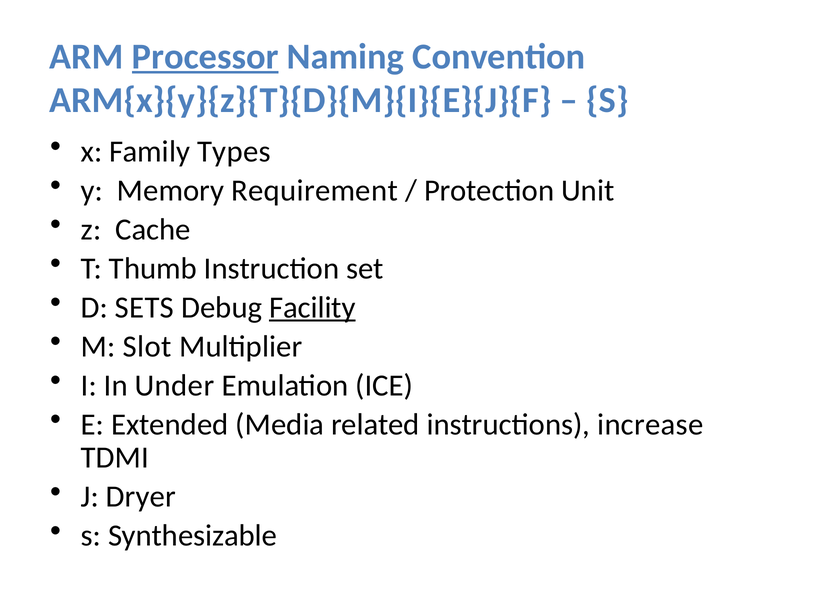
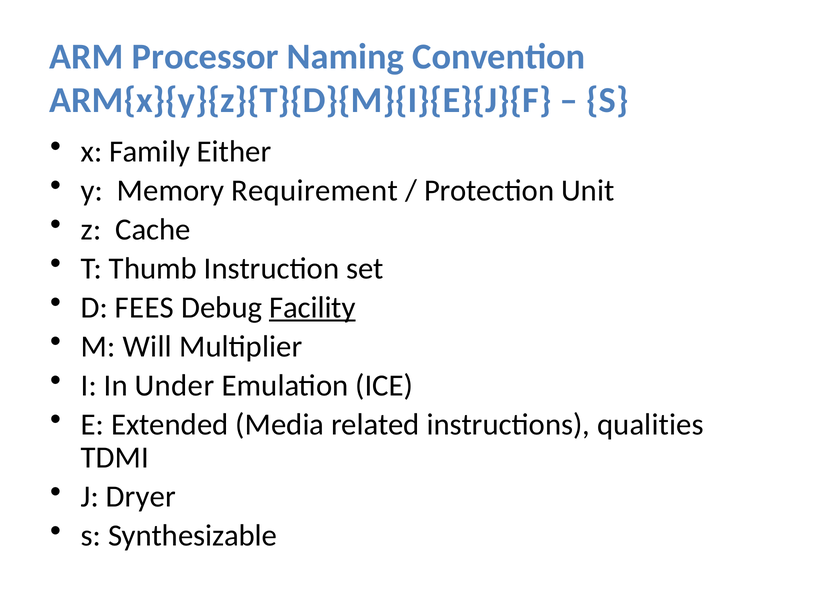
Processor underline: present -> none (205, 57)
Types: Types -> Either (234, 151)
SETS: SETS -> FEES (144, 307)
Slot: Slot -> Will (147, 346)
increase: increase -> qualities (650, 424)
